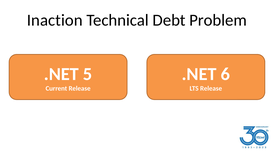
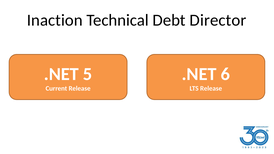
Problem: Problem -> Director (218, 20)
